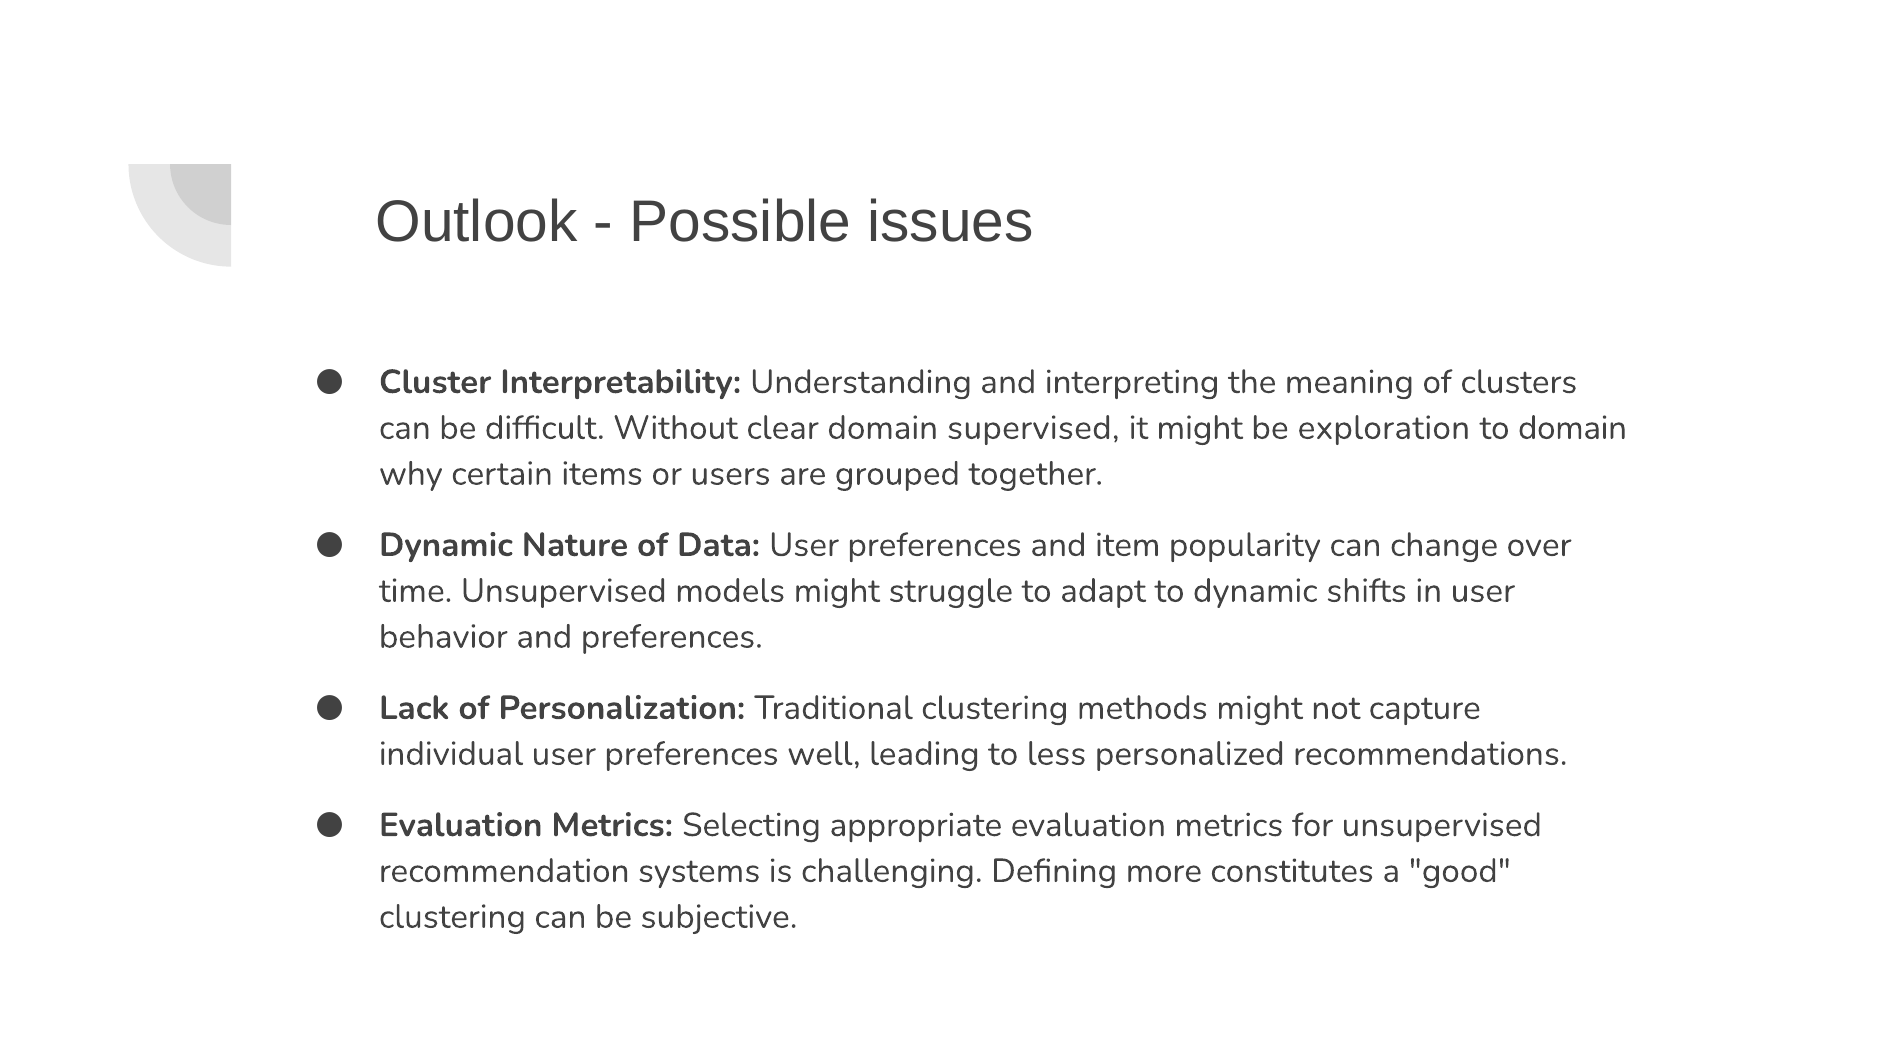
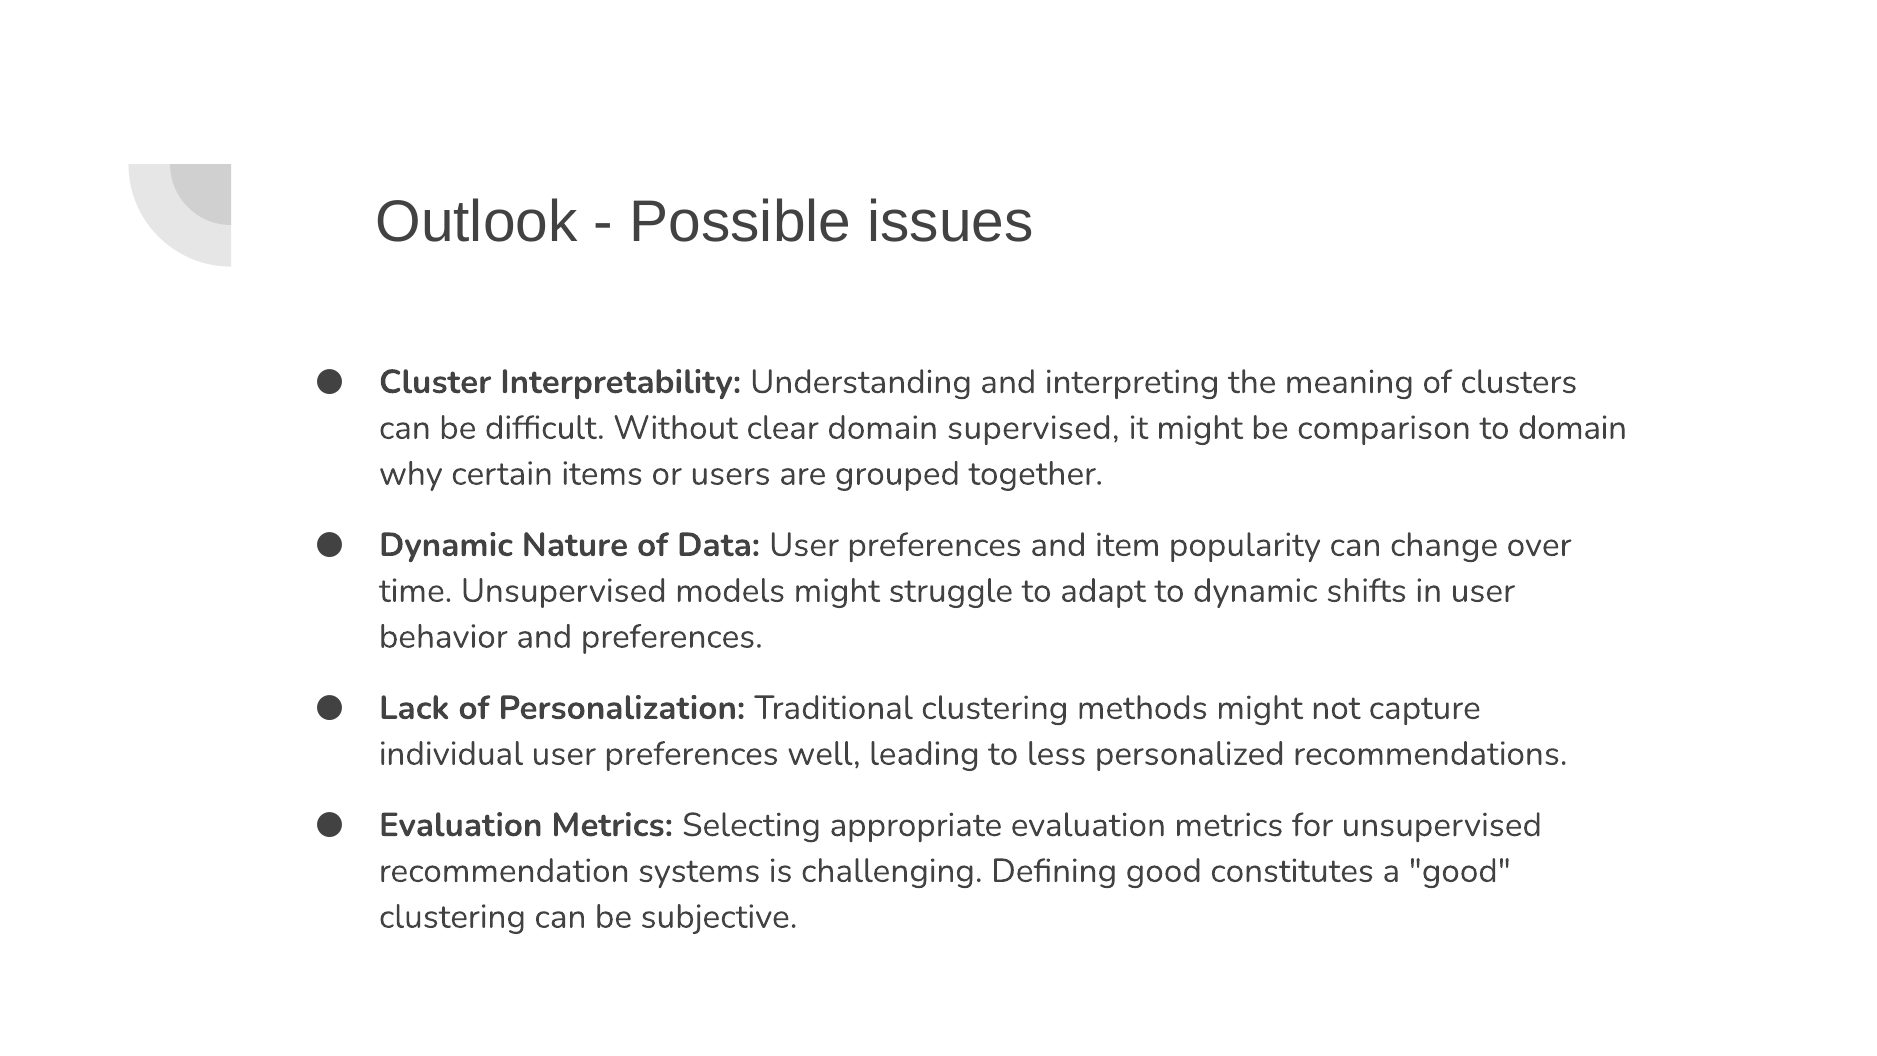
exploration: exploration -> comparison (1384, 428)
Defining more: more -> good (1164, 871)
